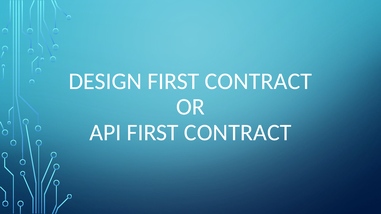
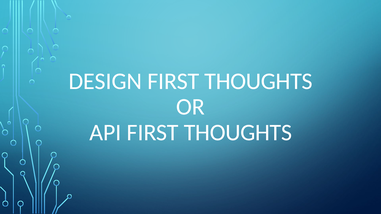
DESIGN FIRST CONTRACT: CONTRACT -> THOUGHTS (259, 81)
API FIRST CONTRACT: CONTRACT -> THOUGHTS (238, 133)
